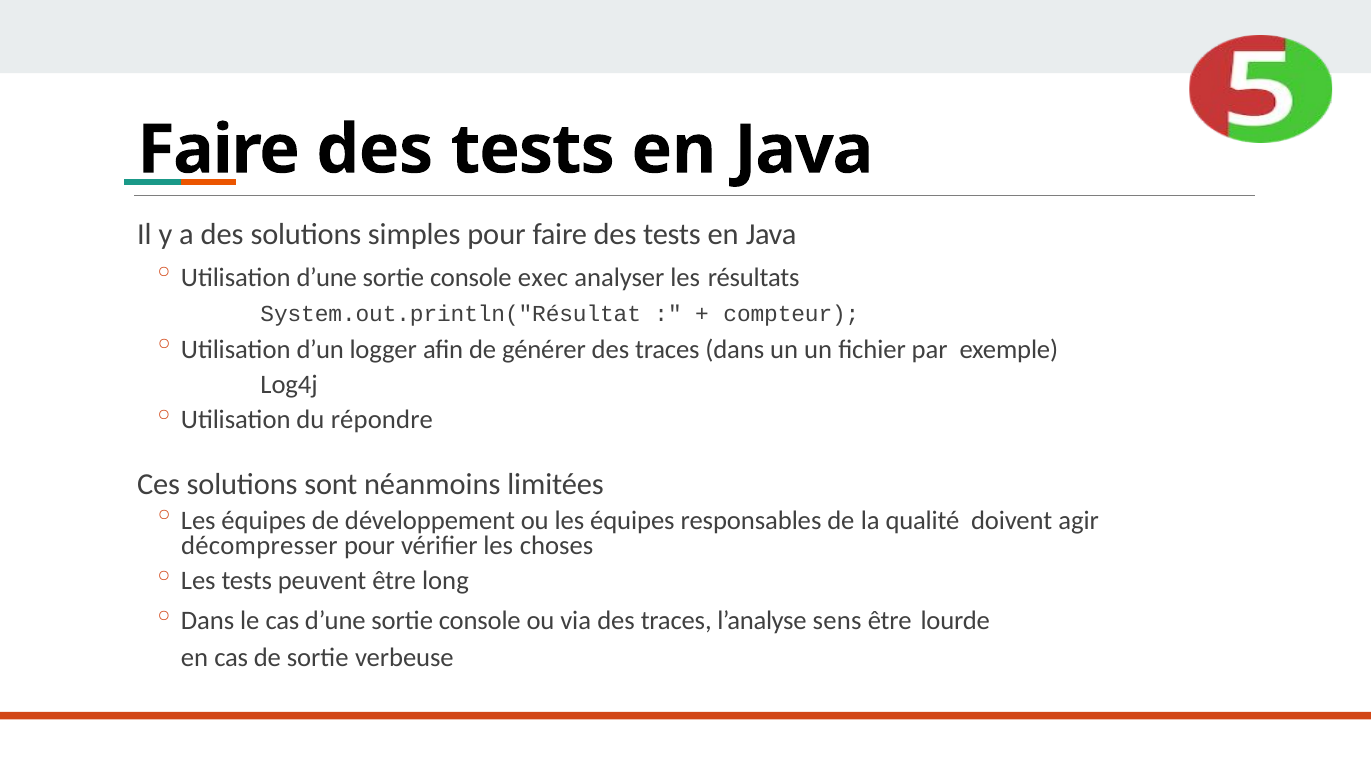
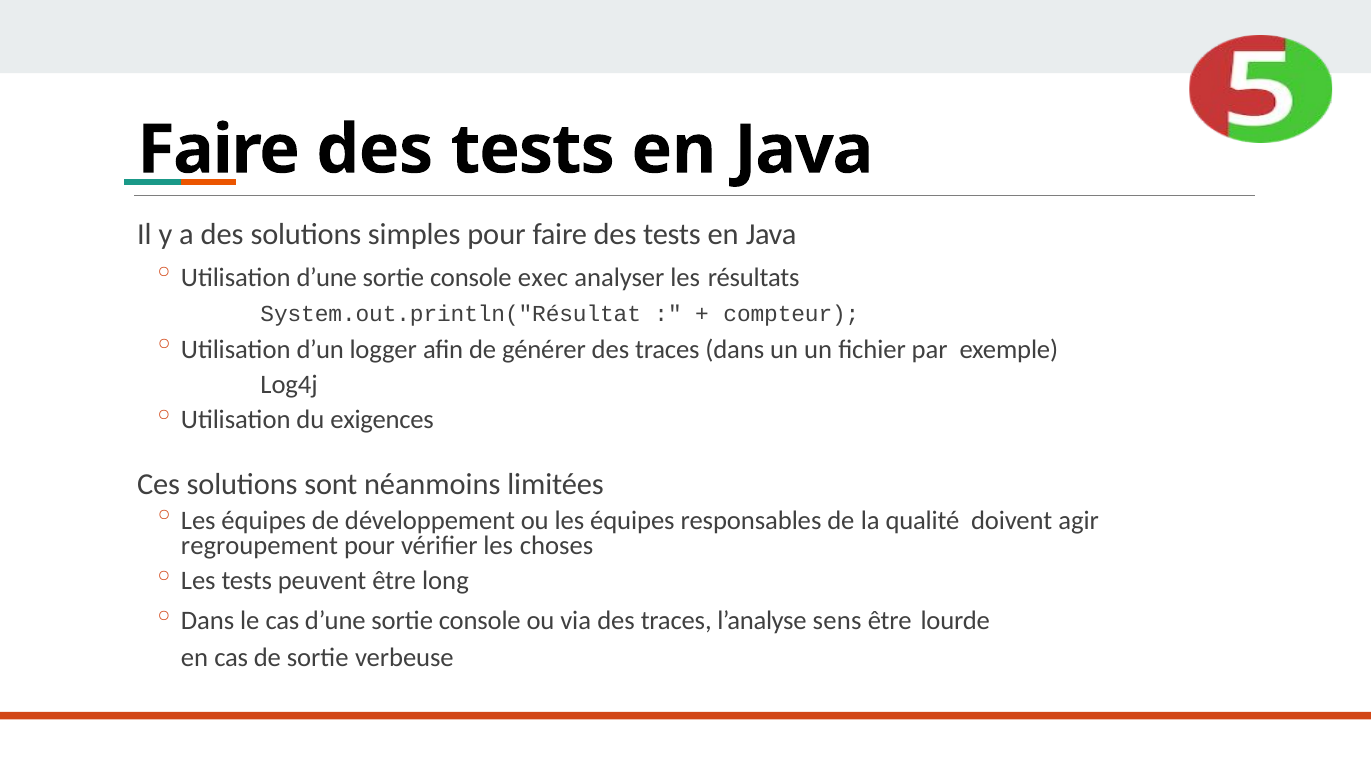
répondre: répondre -> exigences (382, 420)
décompresser: décompresser -> regroupement (260, 546)
